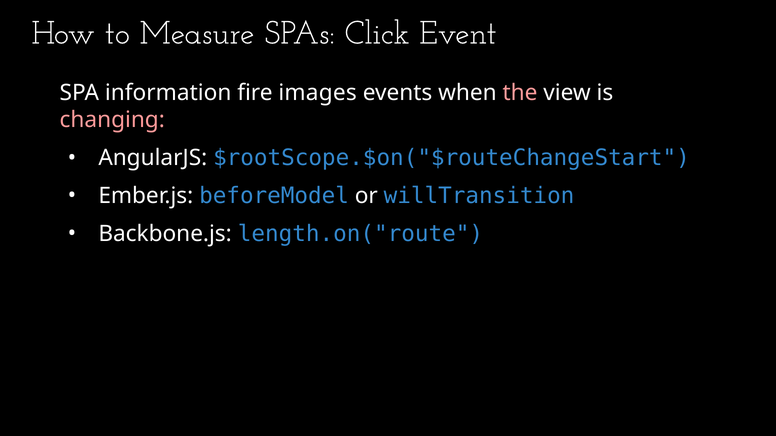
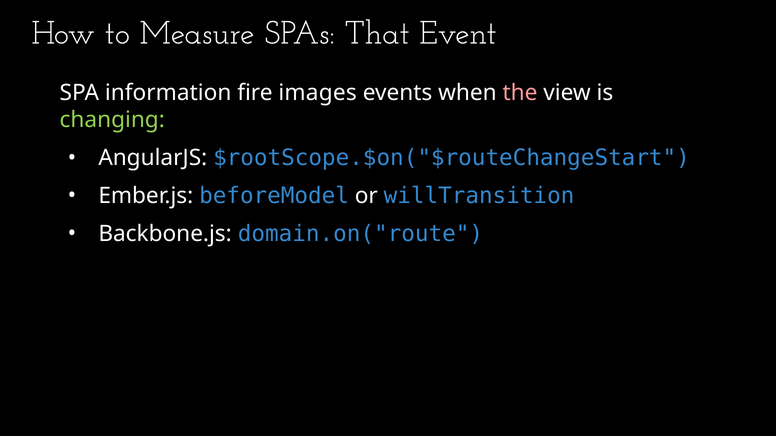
Click: Click -> That (377, 33)
changing colour: pink -> light green (112, 120)
length.on("route: length.on("route -> domain.on("route (360, 234)
